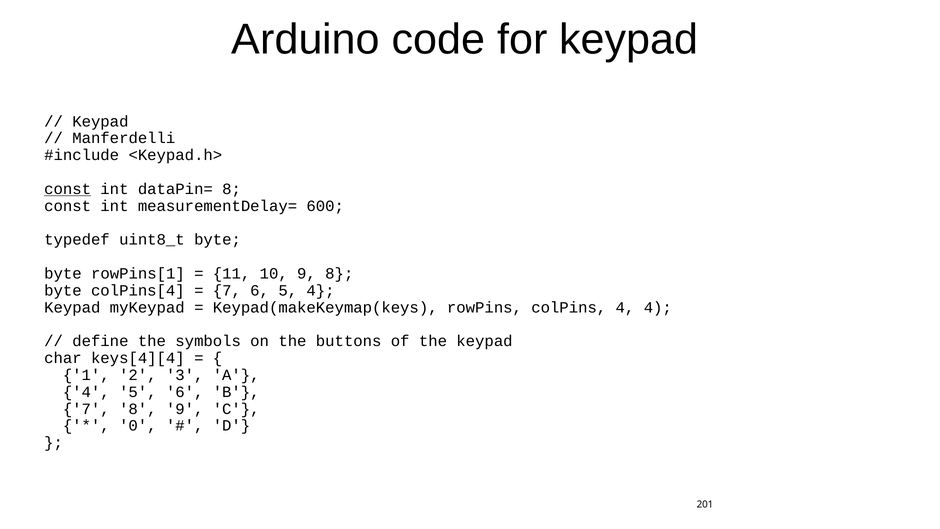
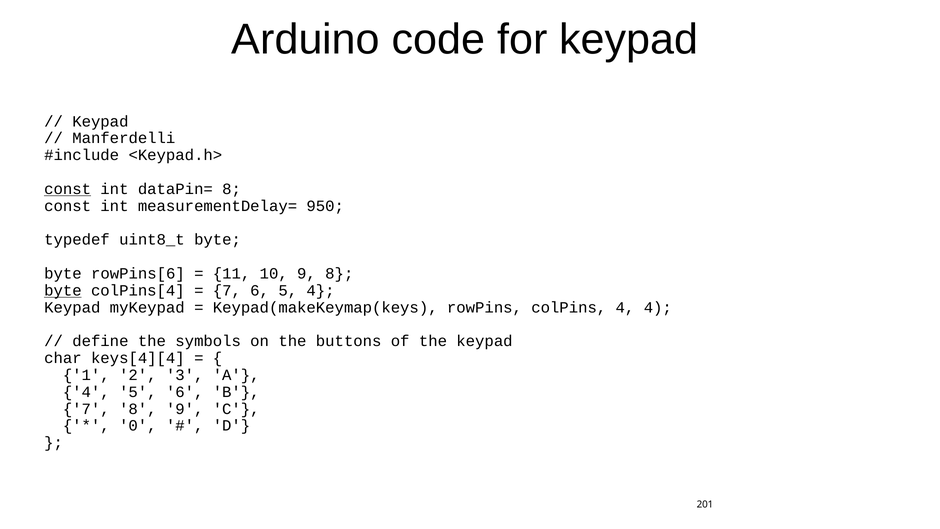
600: 600 -> 950 (325, 206)
rowPins[1: rowPins[1 -> rowPins[6 (138, 273)
byte underline: none -> present (63, 290)
